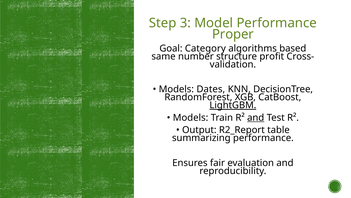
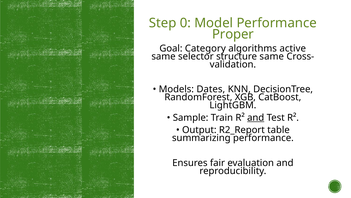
3: 3 -> 0 (185, 23)
based: based -> active (293, 48)
number: number -> selector (196, 56)
structure profit: profit -> same (272, 56)
LightGBM underline: present -> none (233, 105)
Models: Models -> Sample (191, 117)
